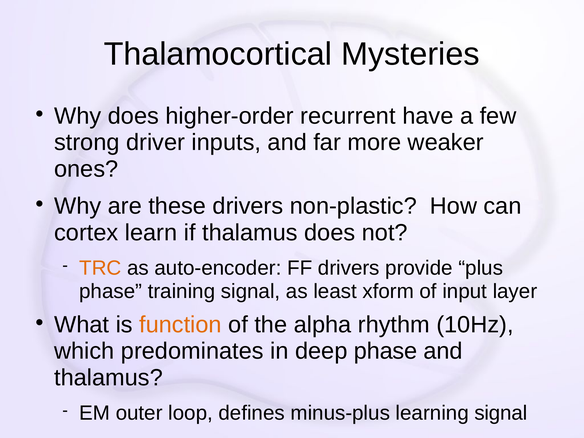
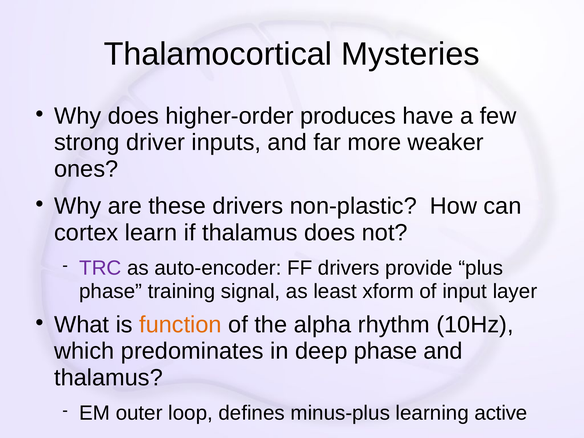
recurrent: recurrent -> produces (348, 116)
TRC colour: orange -> purple (100, 268)
learning signal: signal -> active (501, 413)
